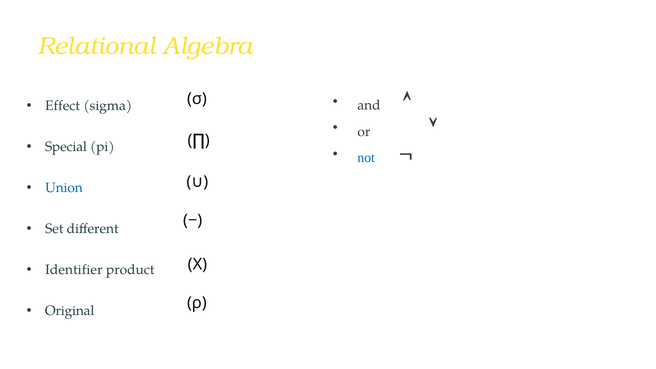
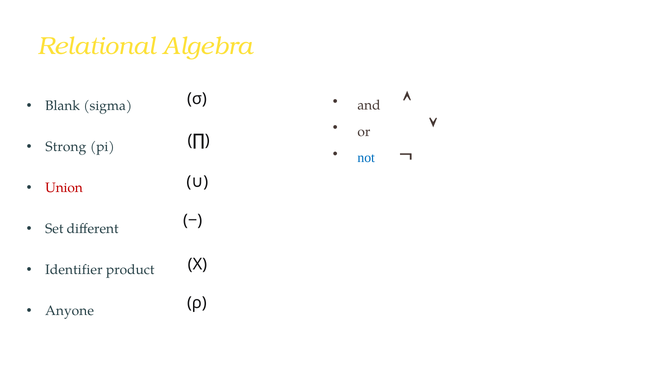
Effect: Effect -> Blank (63, 106)
Special: Special -> Strong (66, 147)
Union colour: blue -> red (64, 188)
Original: Original -> Anyone (70, 311)
